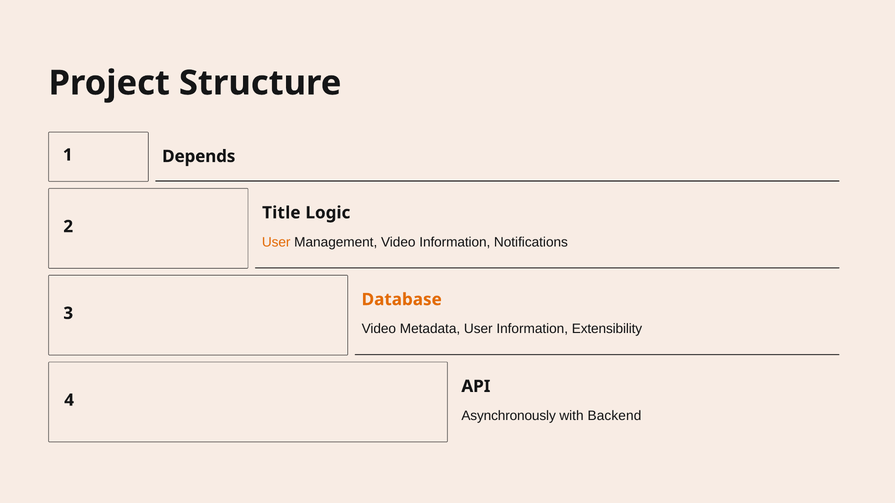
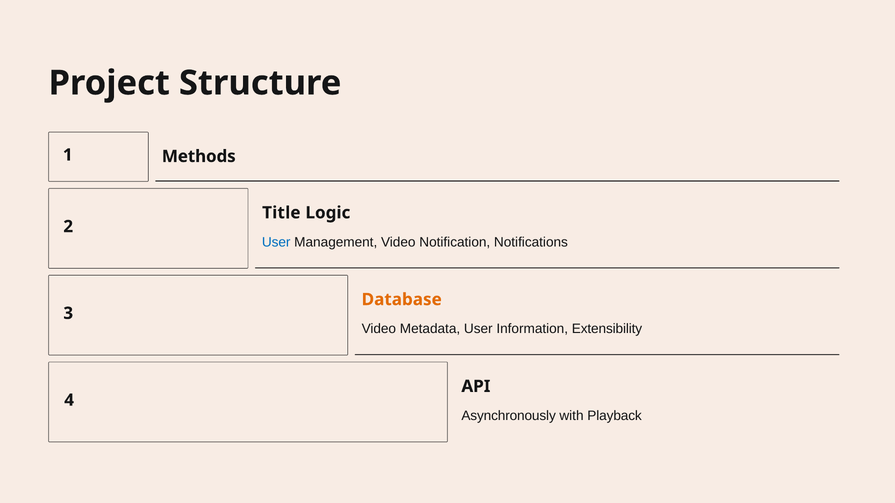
Depends: Depends -> Methods (199, 157)
User colour: orange -> blue (276, 242)
Video Information: Information -> Notification (455, 242)
Backend: Backend -> Playback (615, 416)
